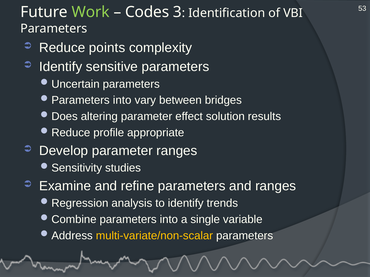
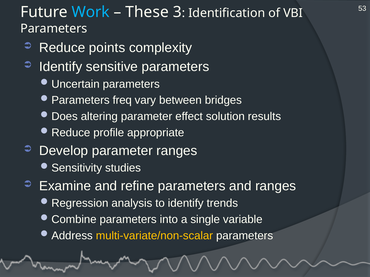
Work colour: light green -> light blue (91, 12)
Codes: Codes -> These (147, 12)
into: into -> freq (122, 100)
